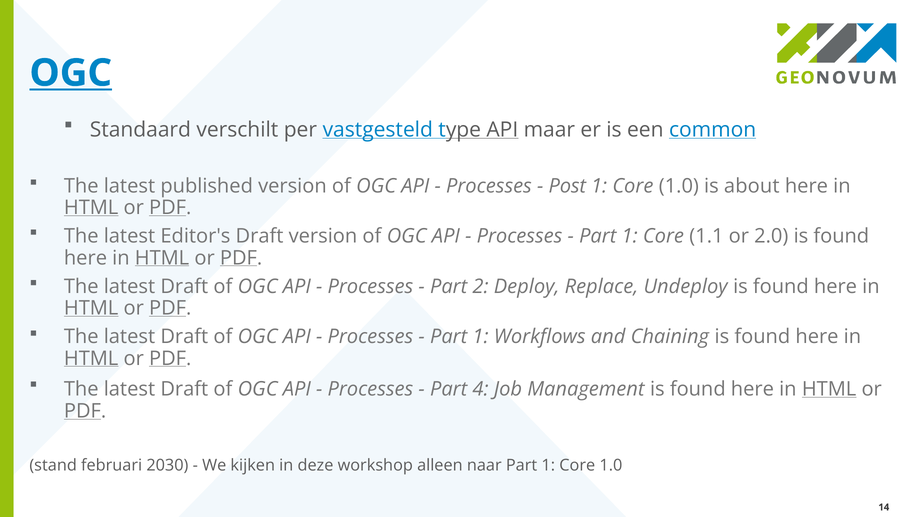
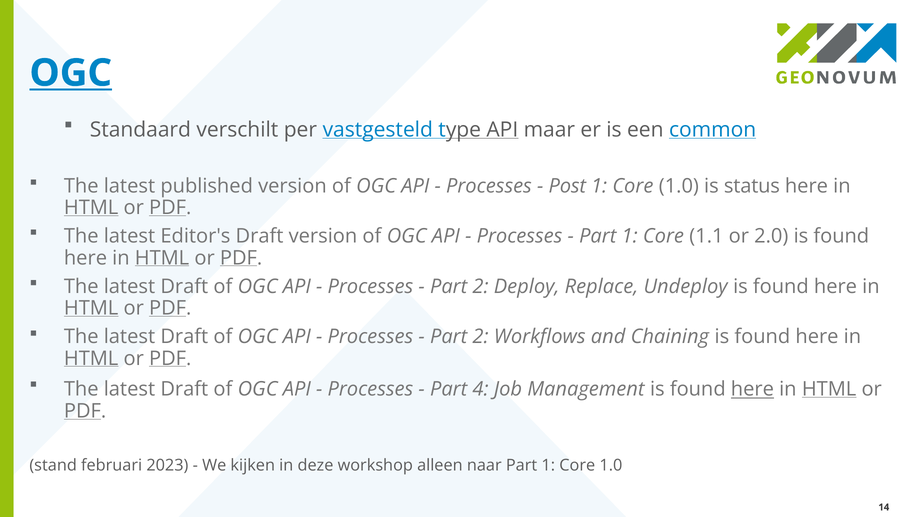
about: about -> status (752, 186)
1: 1 -> 2 (481, 337)
here underline: none -> present (752, 389)
2030: 2030 -> 2023 (167, 465)
